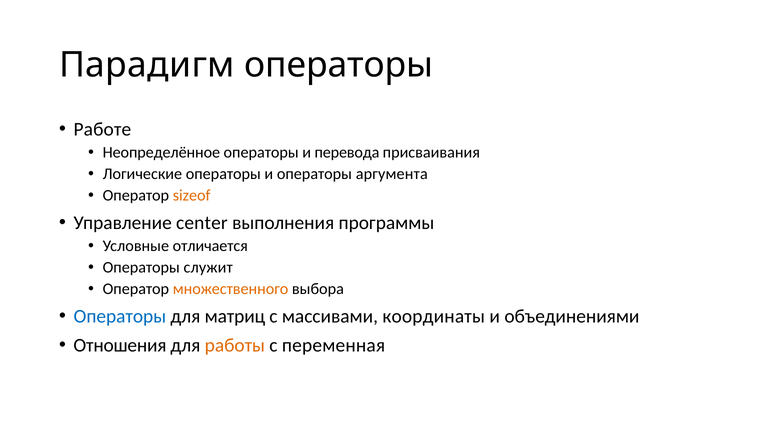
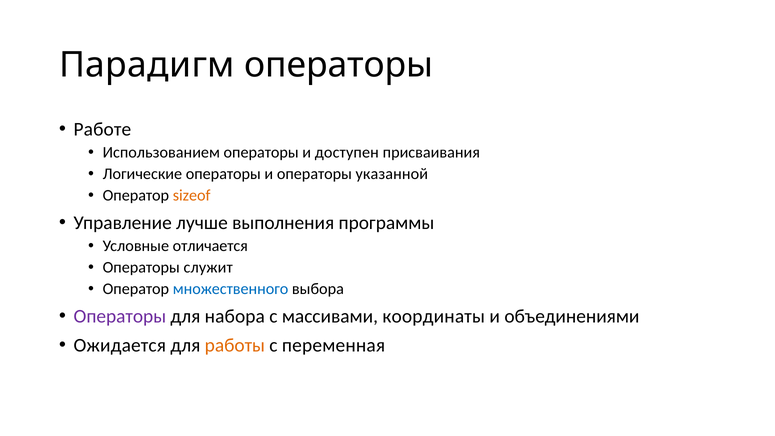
Неопределённое: Неопределённое -> Использованием (161, 153)
перевода: перевода -> доступен (347, 153)
аргумента: аргумента -> указанной (392, 174)
center: center -> лучше (202, 223)
множественного colour: orange -> blue (231, 289)
Операторы colour: blue -> purple (120, 316)
матриц: матриц -> набора (235, 316)
Отношения: Отношения -> Ожидается (120, 345)
